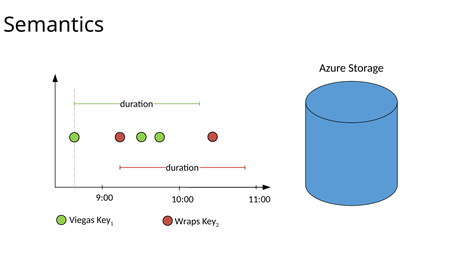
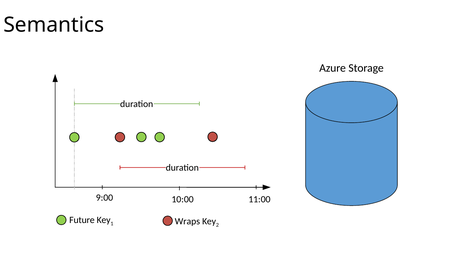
Viegas: Viegas -> Future (82, 220)
